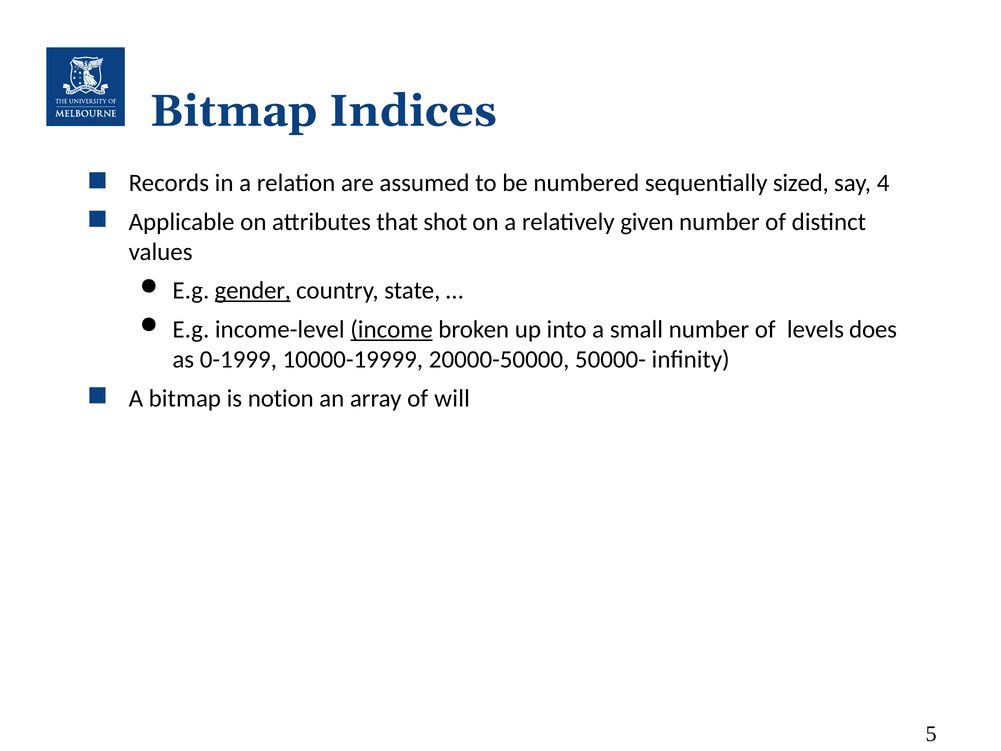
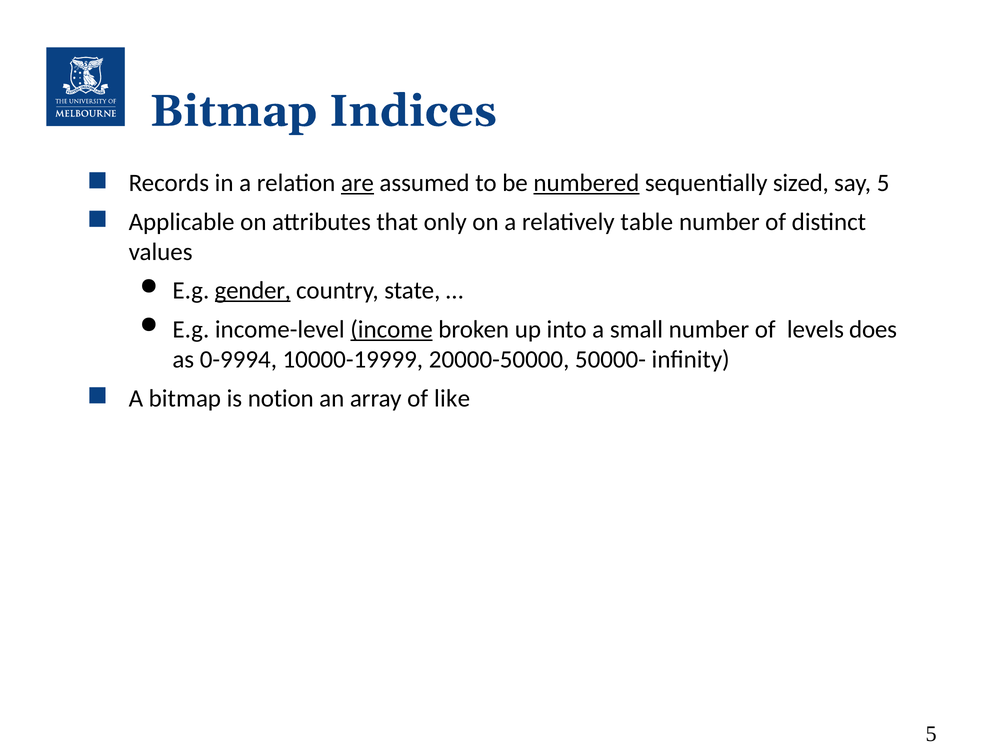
are underline: none -> present (357, 183)
numbered underline: none -> present (586, 183)
say 4: 4 -> 5 (883, 183)
shot: shot -> only (445, 222)
given: given -> table (647, 222)
0-1999: 0-1999 -> 0-9994 (238, 359)
will: will -> like (452, 398)
